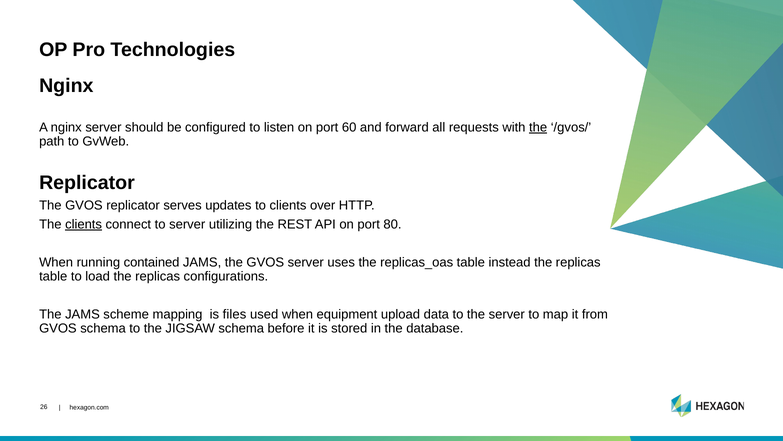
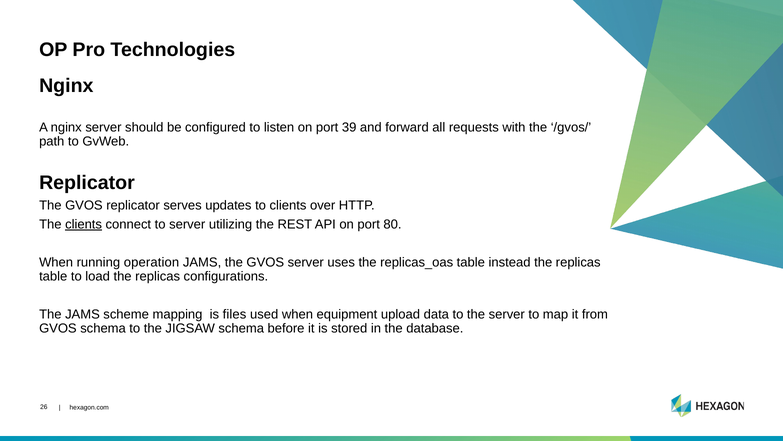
60: 60 -> 39 (349, 127)
the underline: present -> none (538, 127)
contained: contained -> operation (151, 262)
